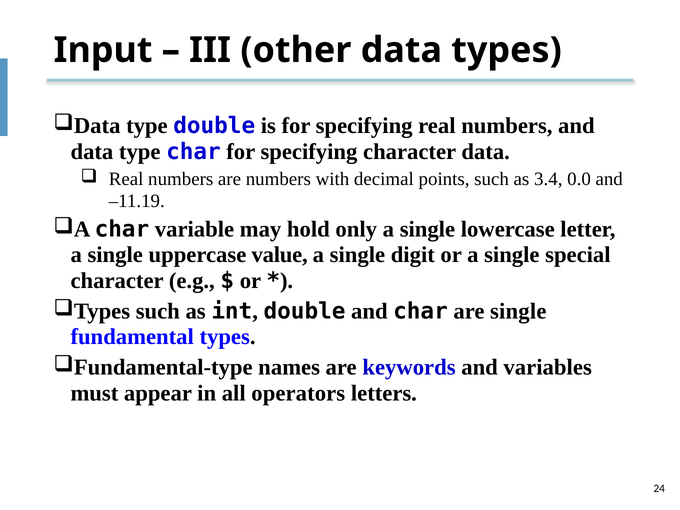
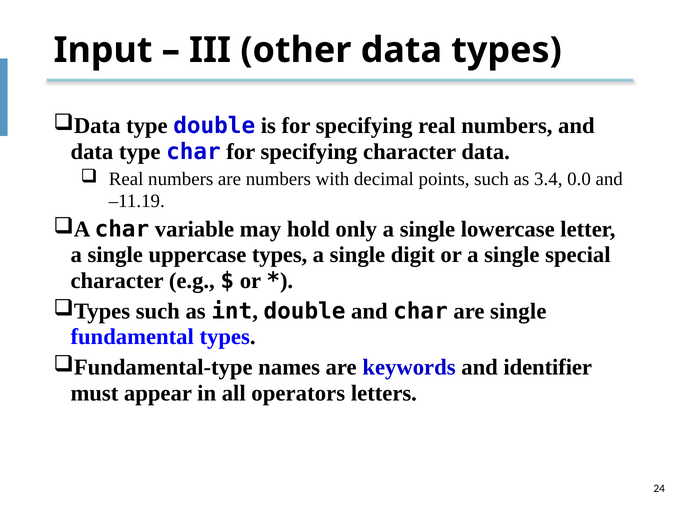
uppercase value: value -> types (280, 255)
variables: variables -> identifier (548, 367)
